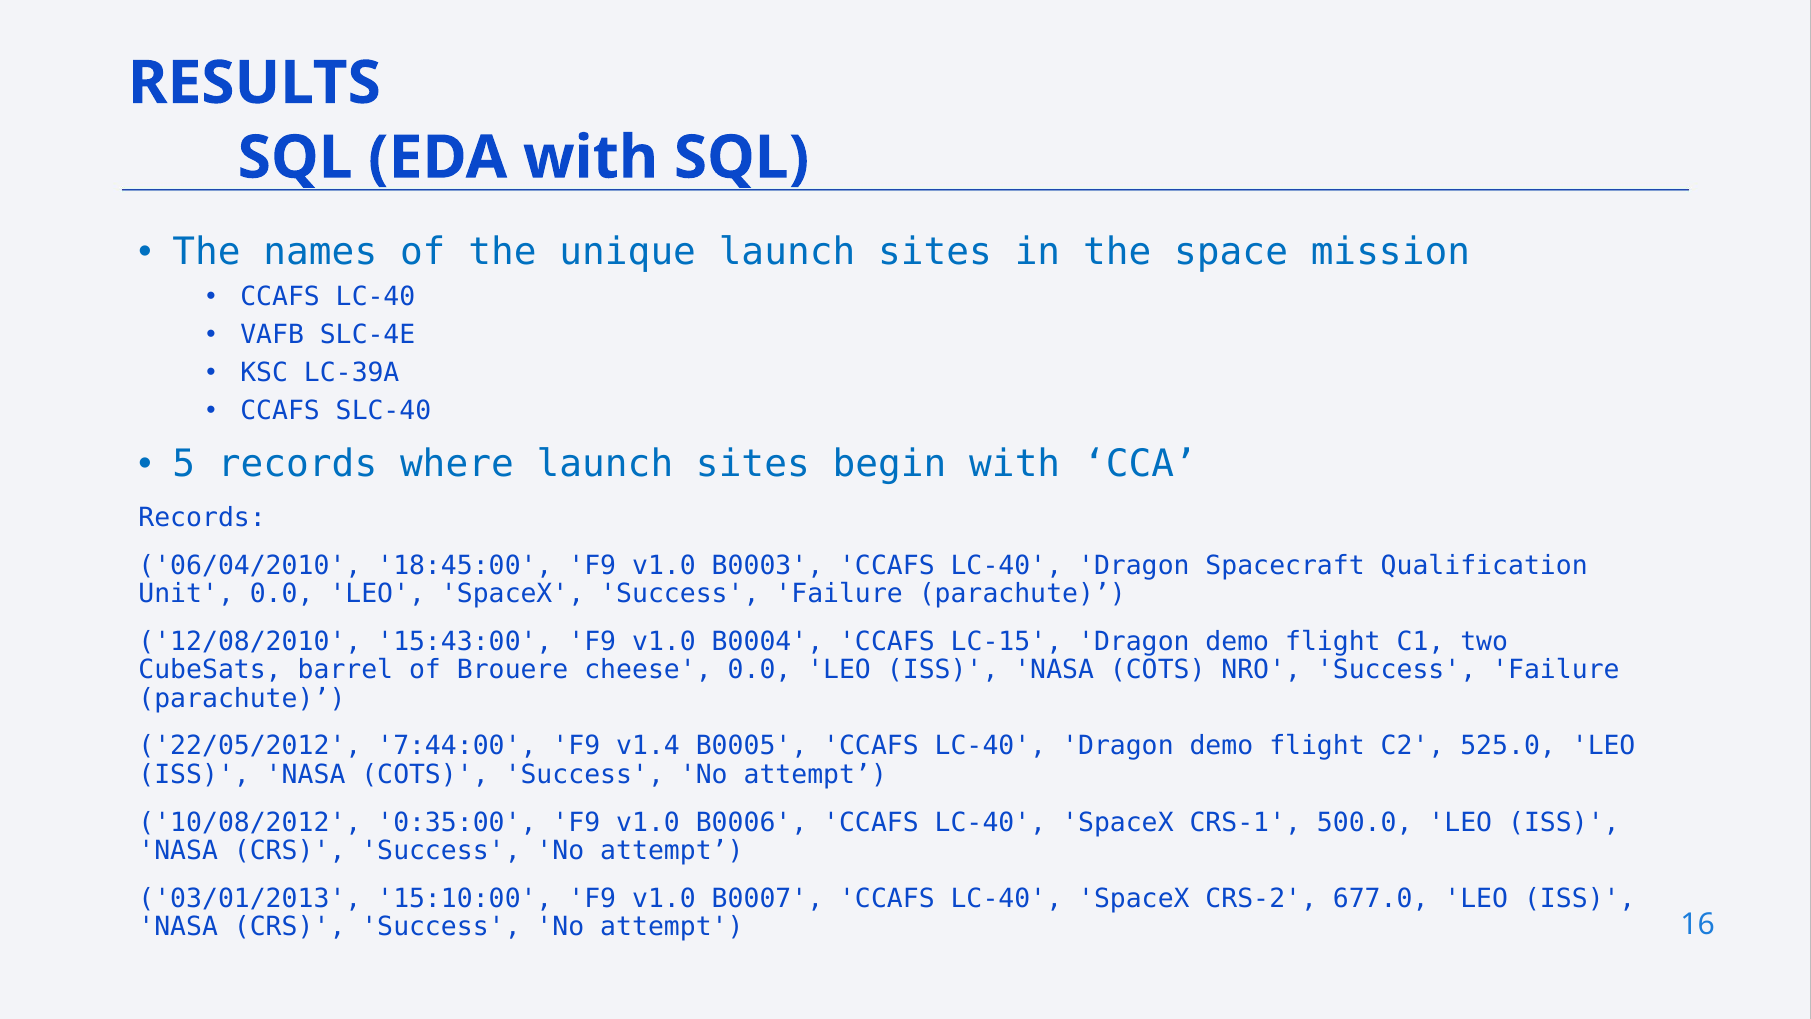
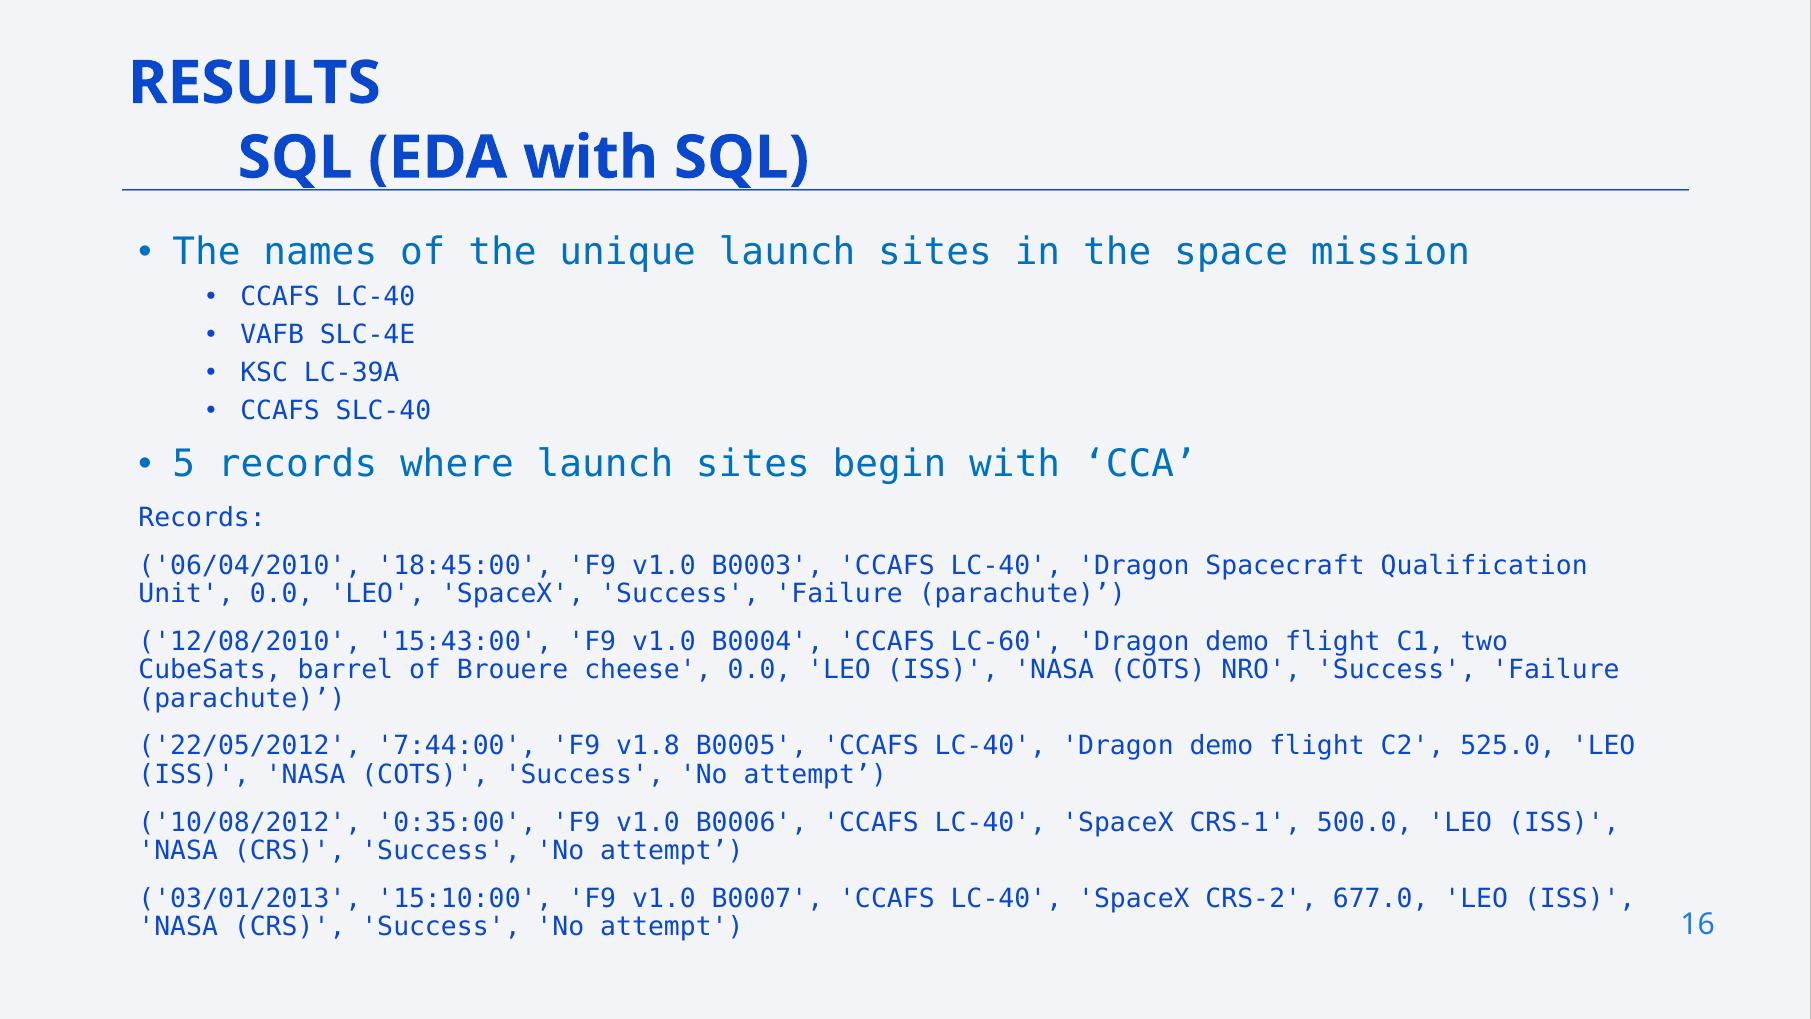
LC-15: LC-15 -> LC-60 (1006, 641)
v1.4: v1.4 -> v1.8 (648, 746)
